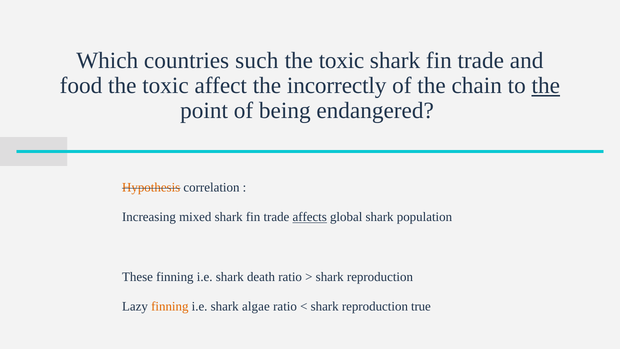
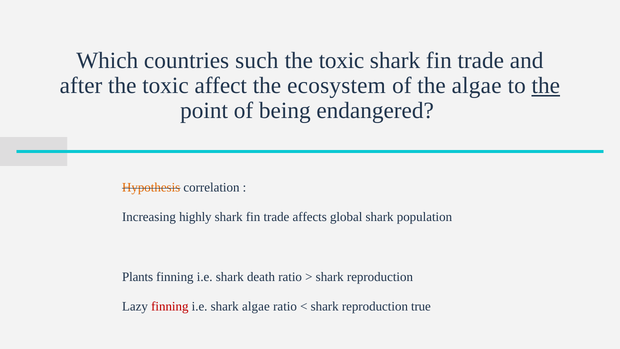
food: food -> after (81, 86)
incorrectly: incorrectly -> ecosystem (337, 86)
the chain: chain -> algae (477, 86)
mixed: mixed -> highly (195, 217)
affects underline: present -> none (310, 217)
These: These -> Plants (138, 277)
finning colour: orange -> red (170, 306)
